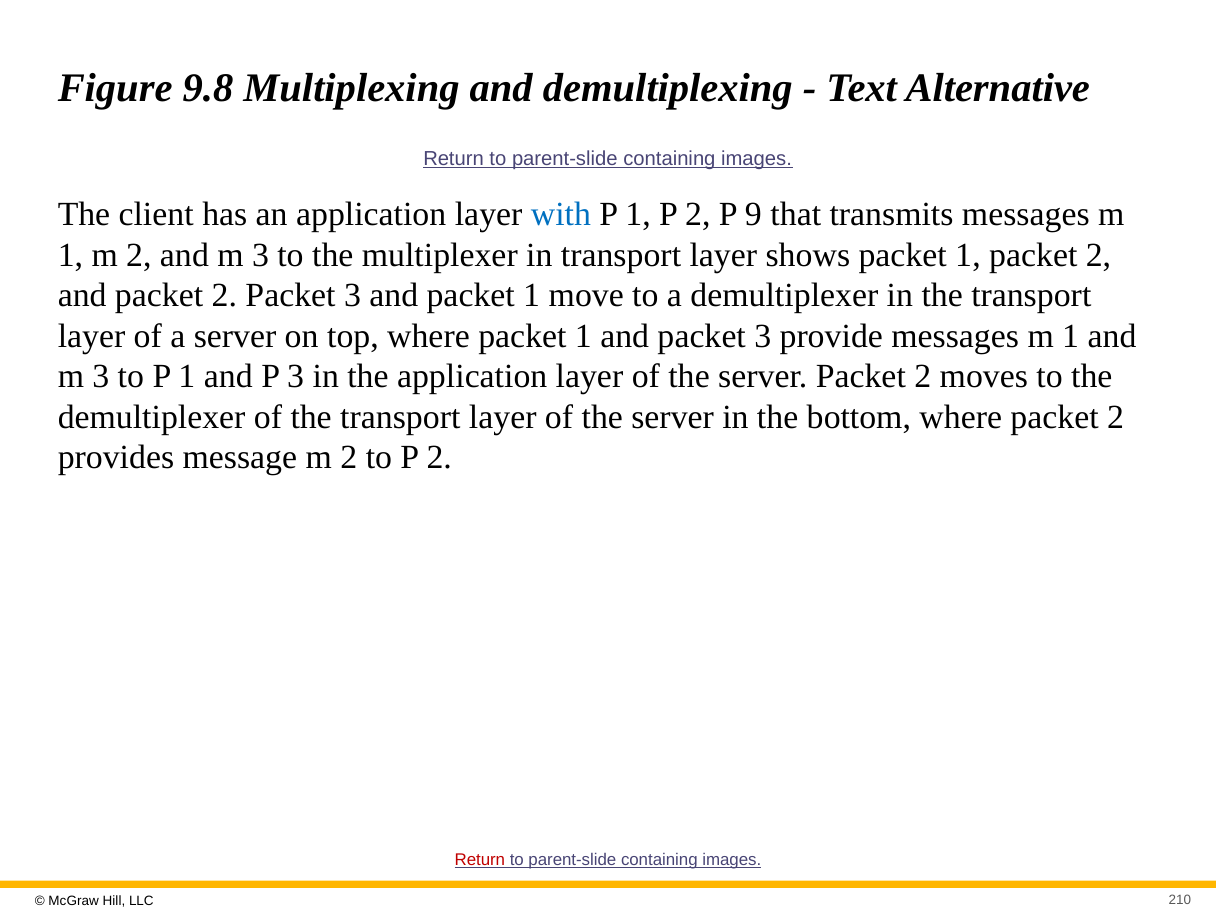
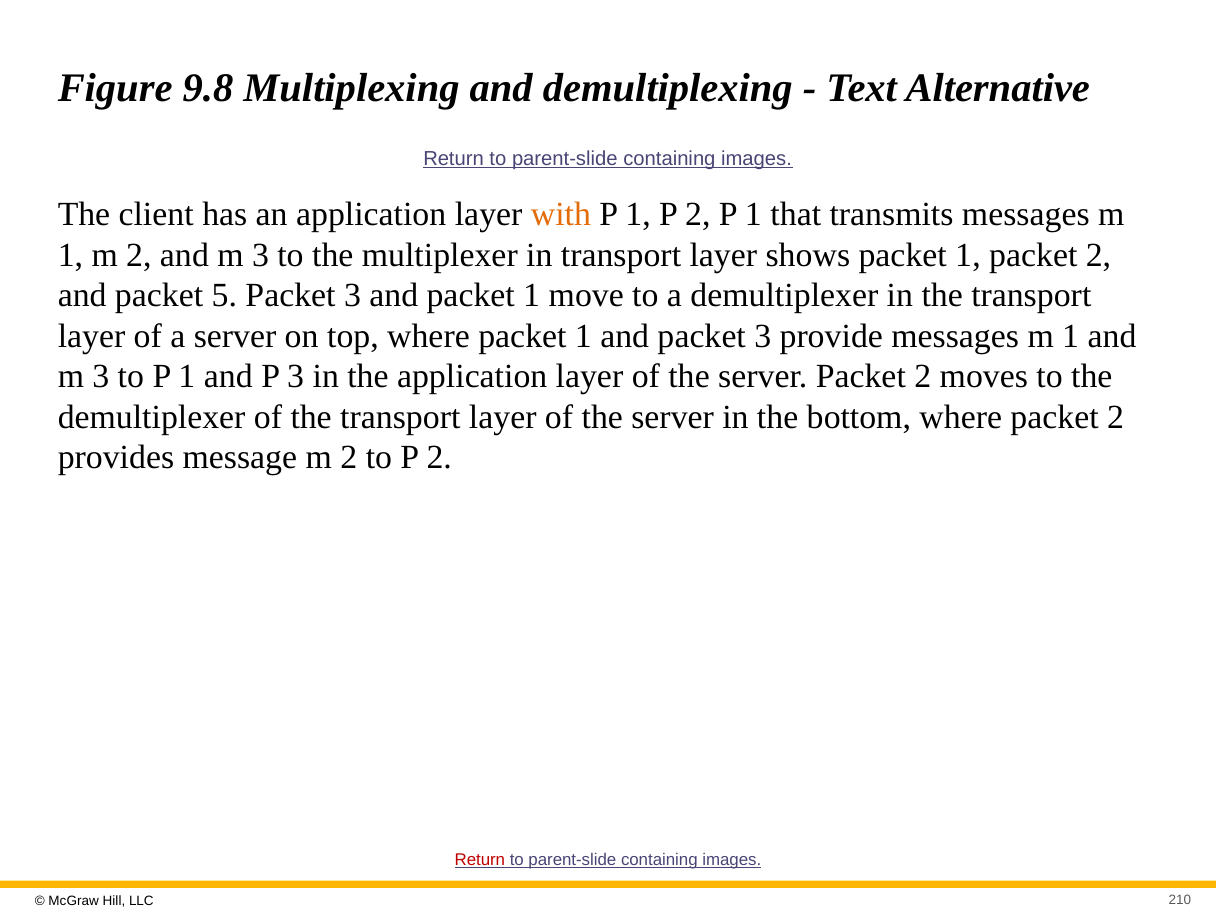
with colour: blue -> orange (561, 215)
2 P 9: 9 -> 1 (753, 215)
and packet 2: 2 -> 5 (224, 296)
